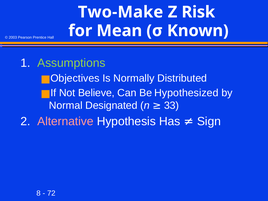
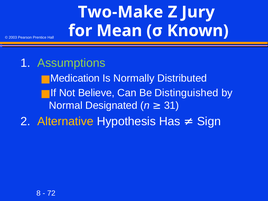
Risk: Risk -> Jury (198, 12)
Objectives: Objectives -> Medication (75, 78)
Hypothesized: Hypothesized -> Distinguished (186, 93)
33: 33 -> 31 (172, 105)
Alternative colour: pink -> yellow (65, 121)
